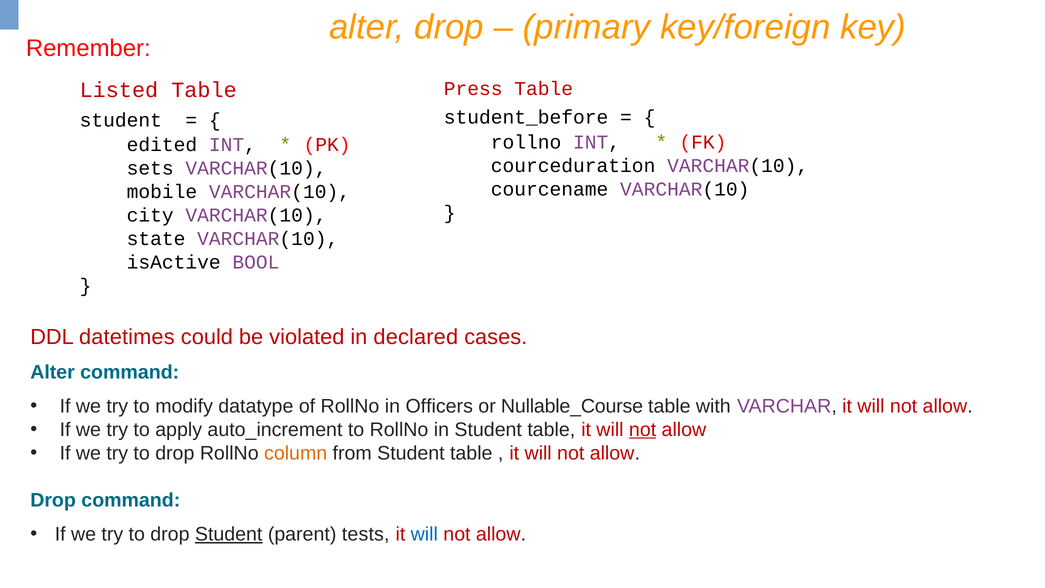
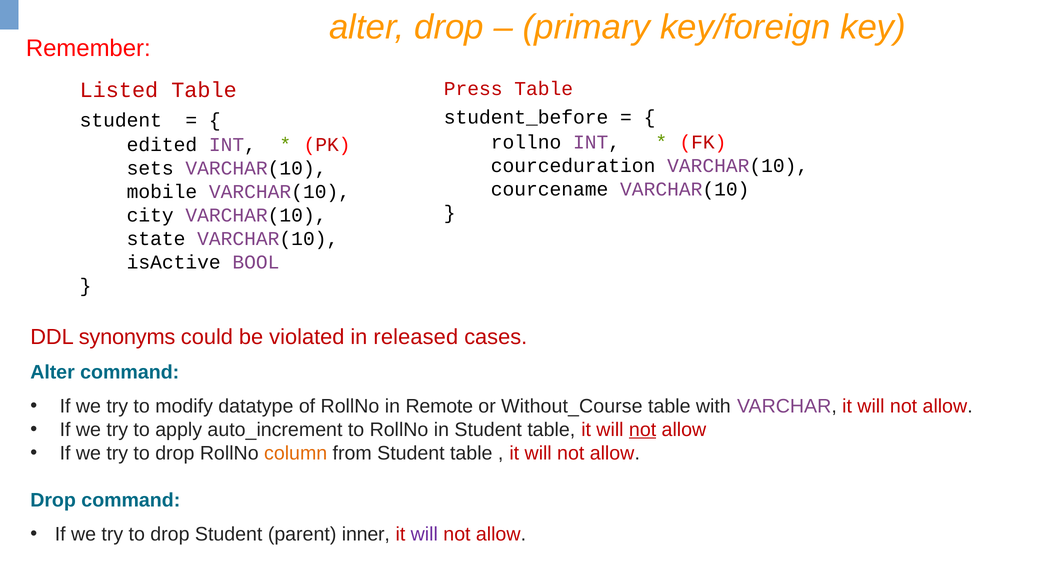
datetimes: datetimes -> synonyms (127, 337)
declared: declared -> released (416, 337)
Officers: Officers -> Remote (439, 406)
Nullable_Course: Nullable_Course -> Without_Course (572, 406)
Student underline: present -> none (229, 534)
tests: tests -> inner (366, 534)
will colour: blue -> purple (424, 534)
